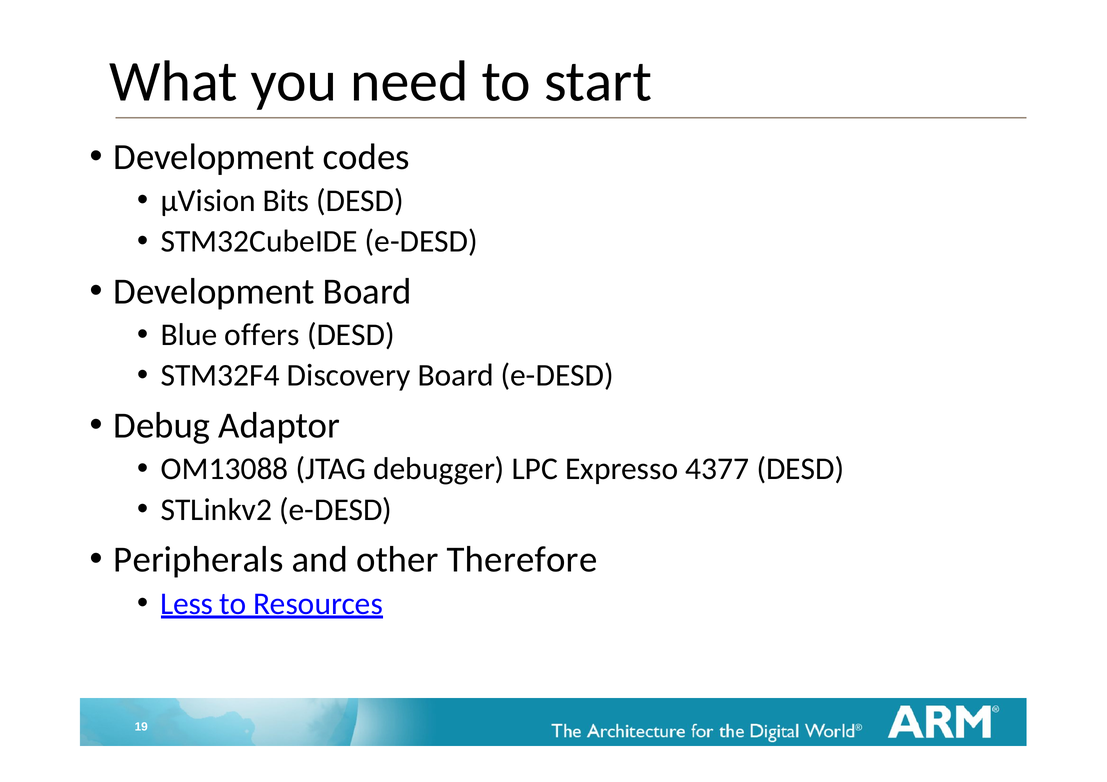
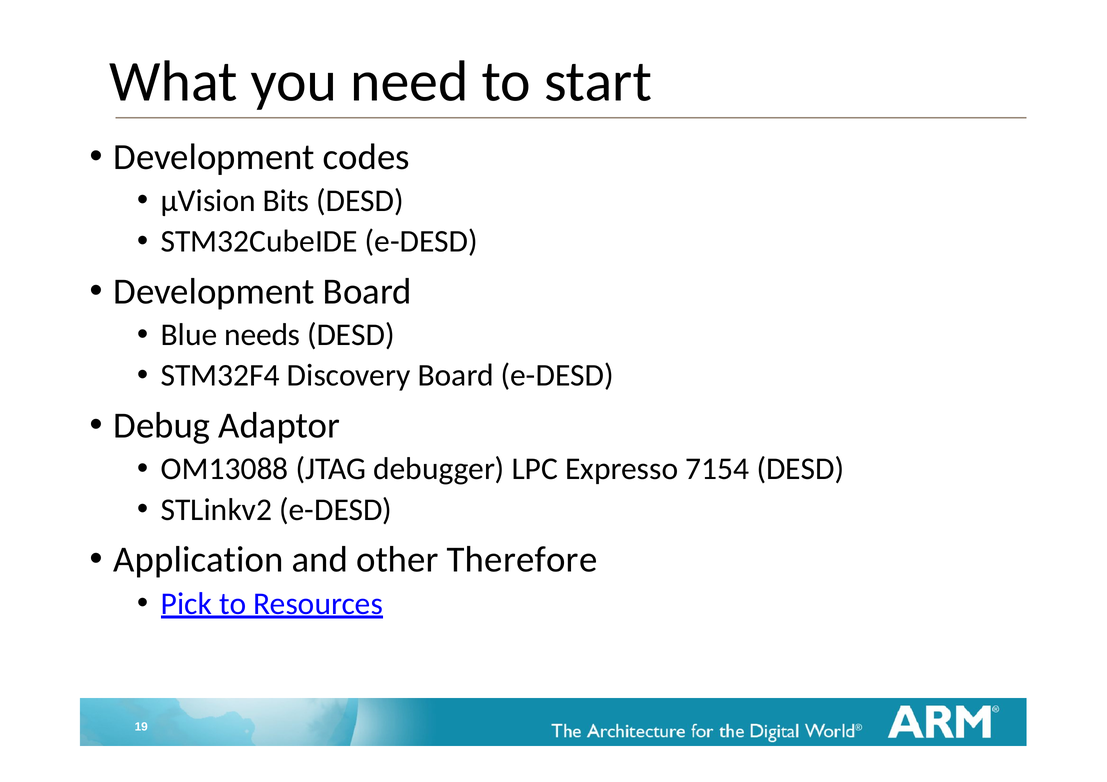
offers: offers -> needs (262, 335)
4377: 4377 -> 7154 (717, 469)
Peripherals: Peripherals -> Application (198, 560)
Less: Less -> Pick (186, 604)
